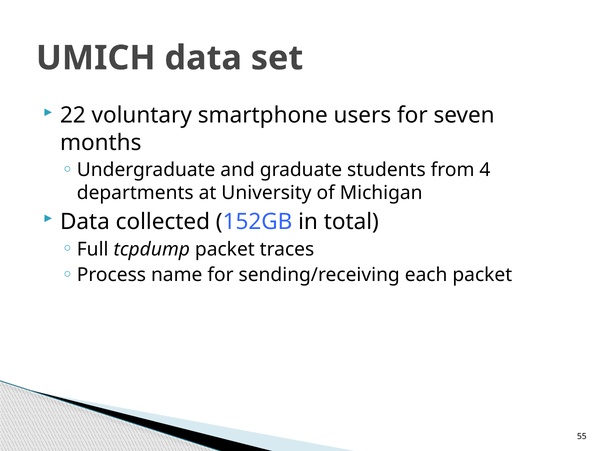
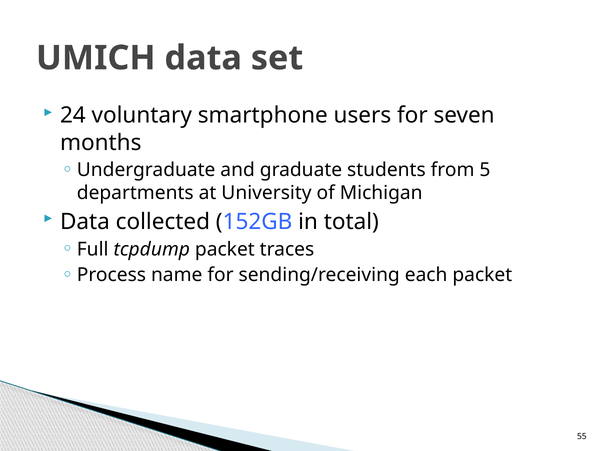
22: 22 -> 24 (73, 115)
4: 4 -> 5 (485, 170)
